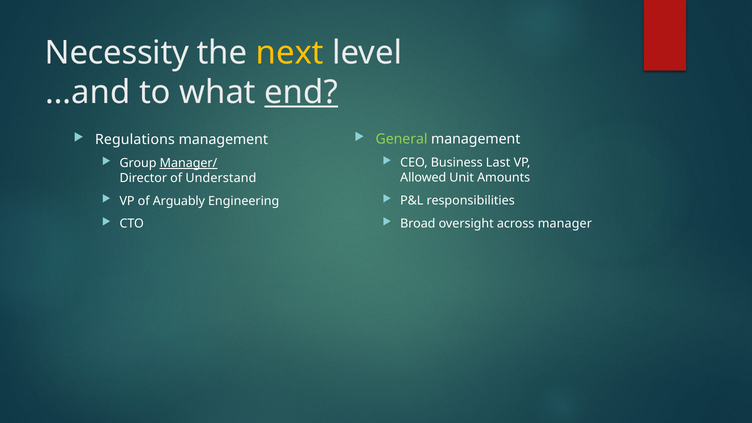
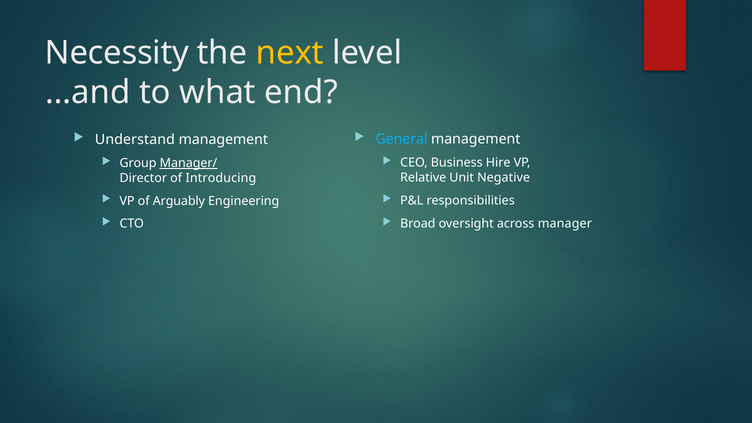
end underline: present -> none (301, 92)
General colour: light green -> light blue (402, 139)
Regulations: Regulations -> Understand (135, 139)
Last: Last -> Hire (498, 163)
Allowed: Allowed -> Relative (423, 178)
Amounts: Amounts -> Negative (504, 178)
Understand: Understand -> Introducing (221, 178)
